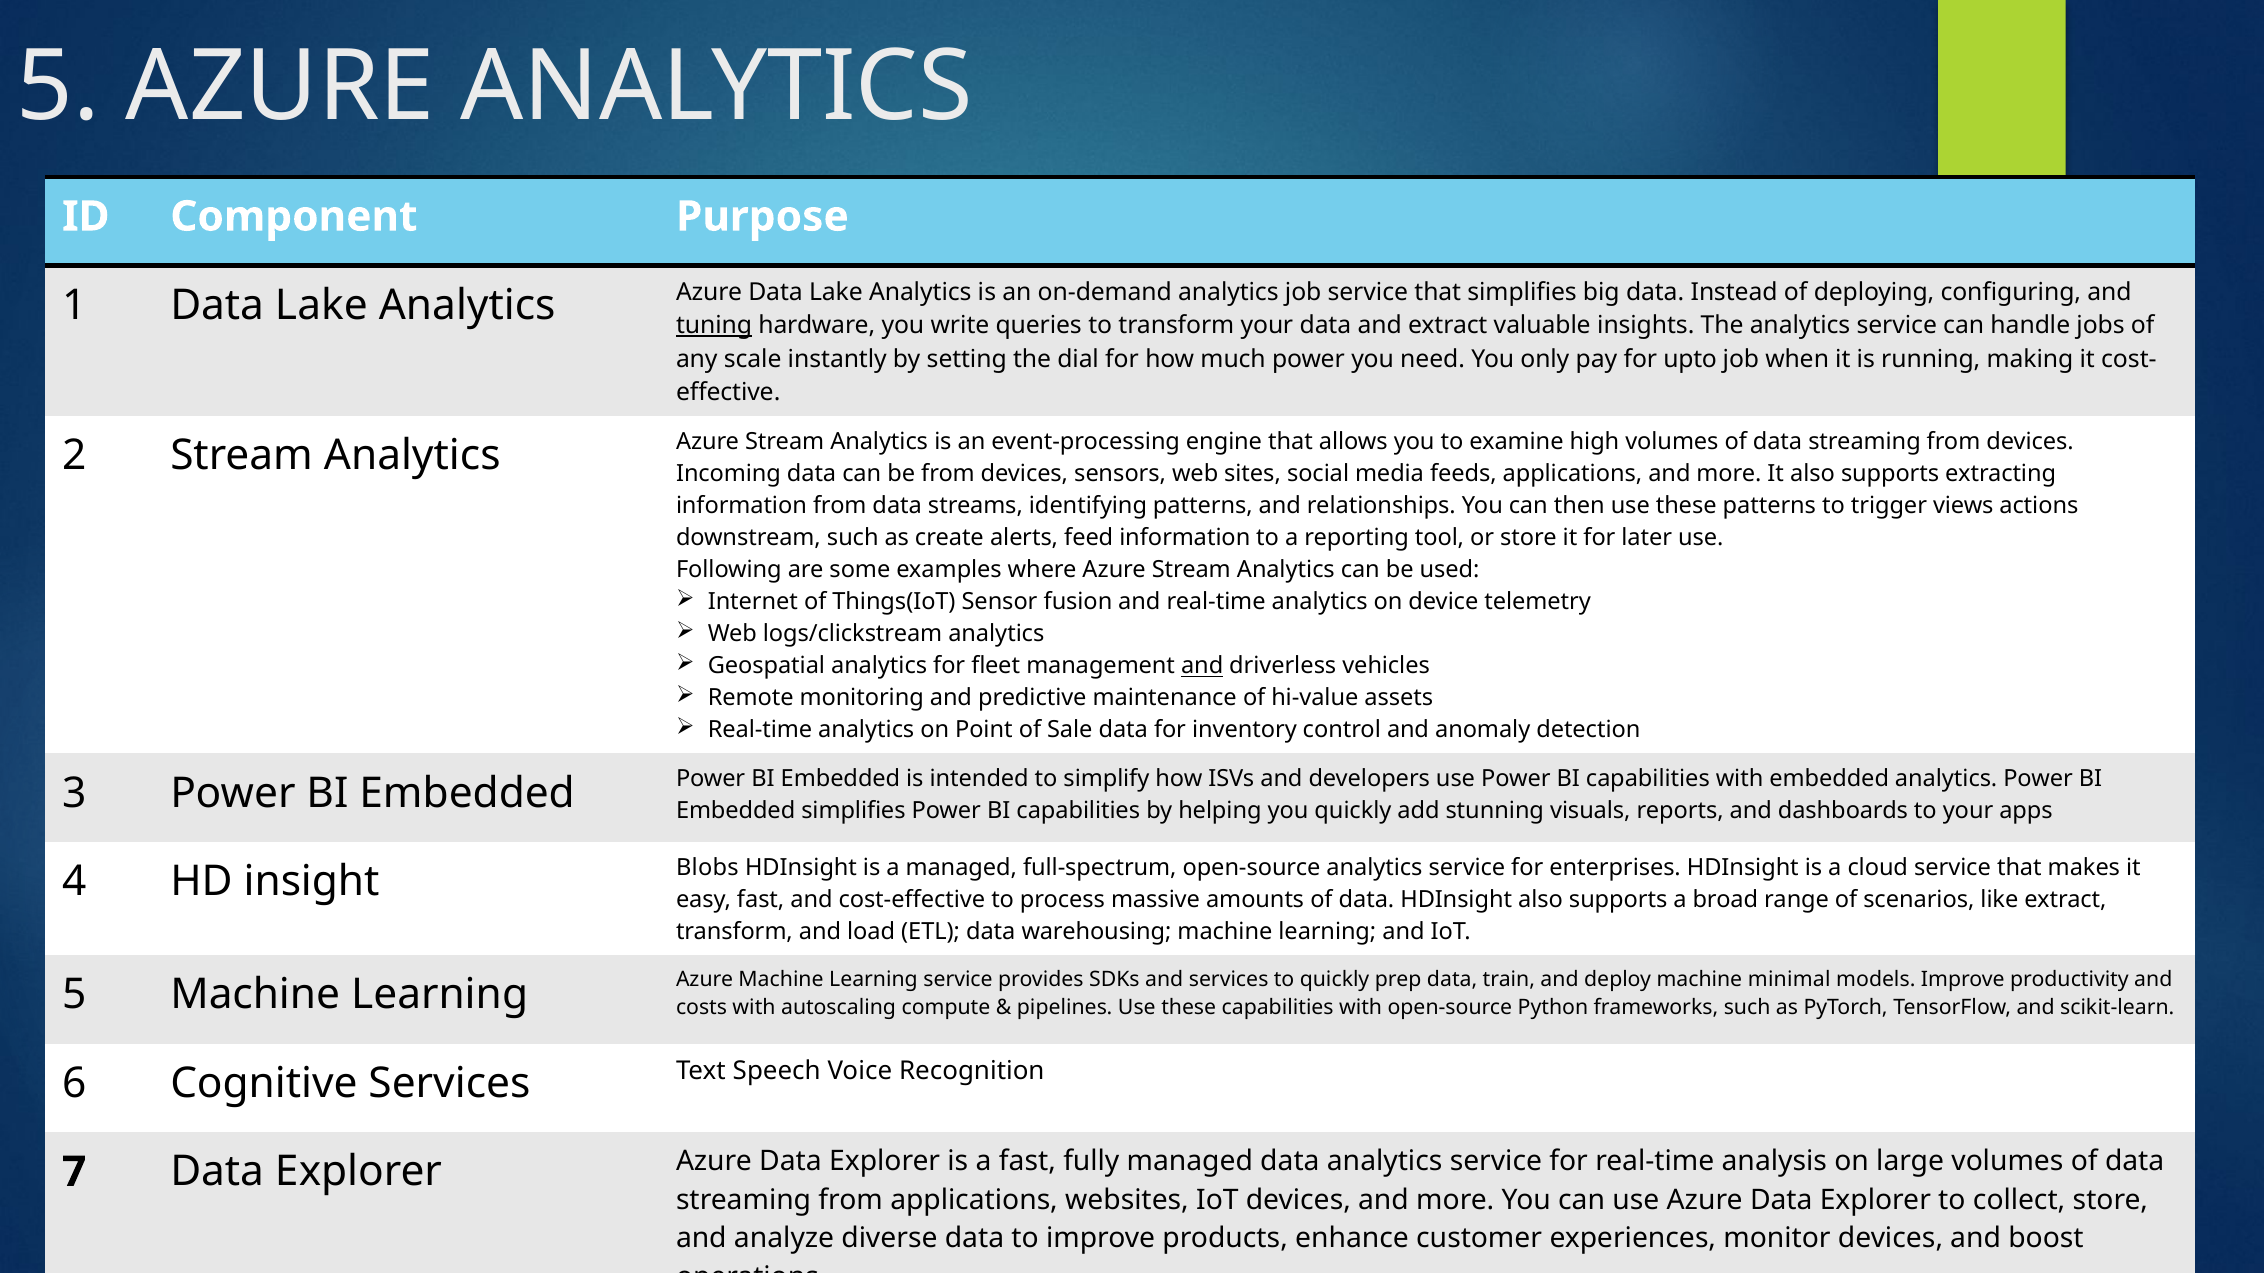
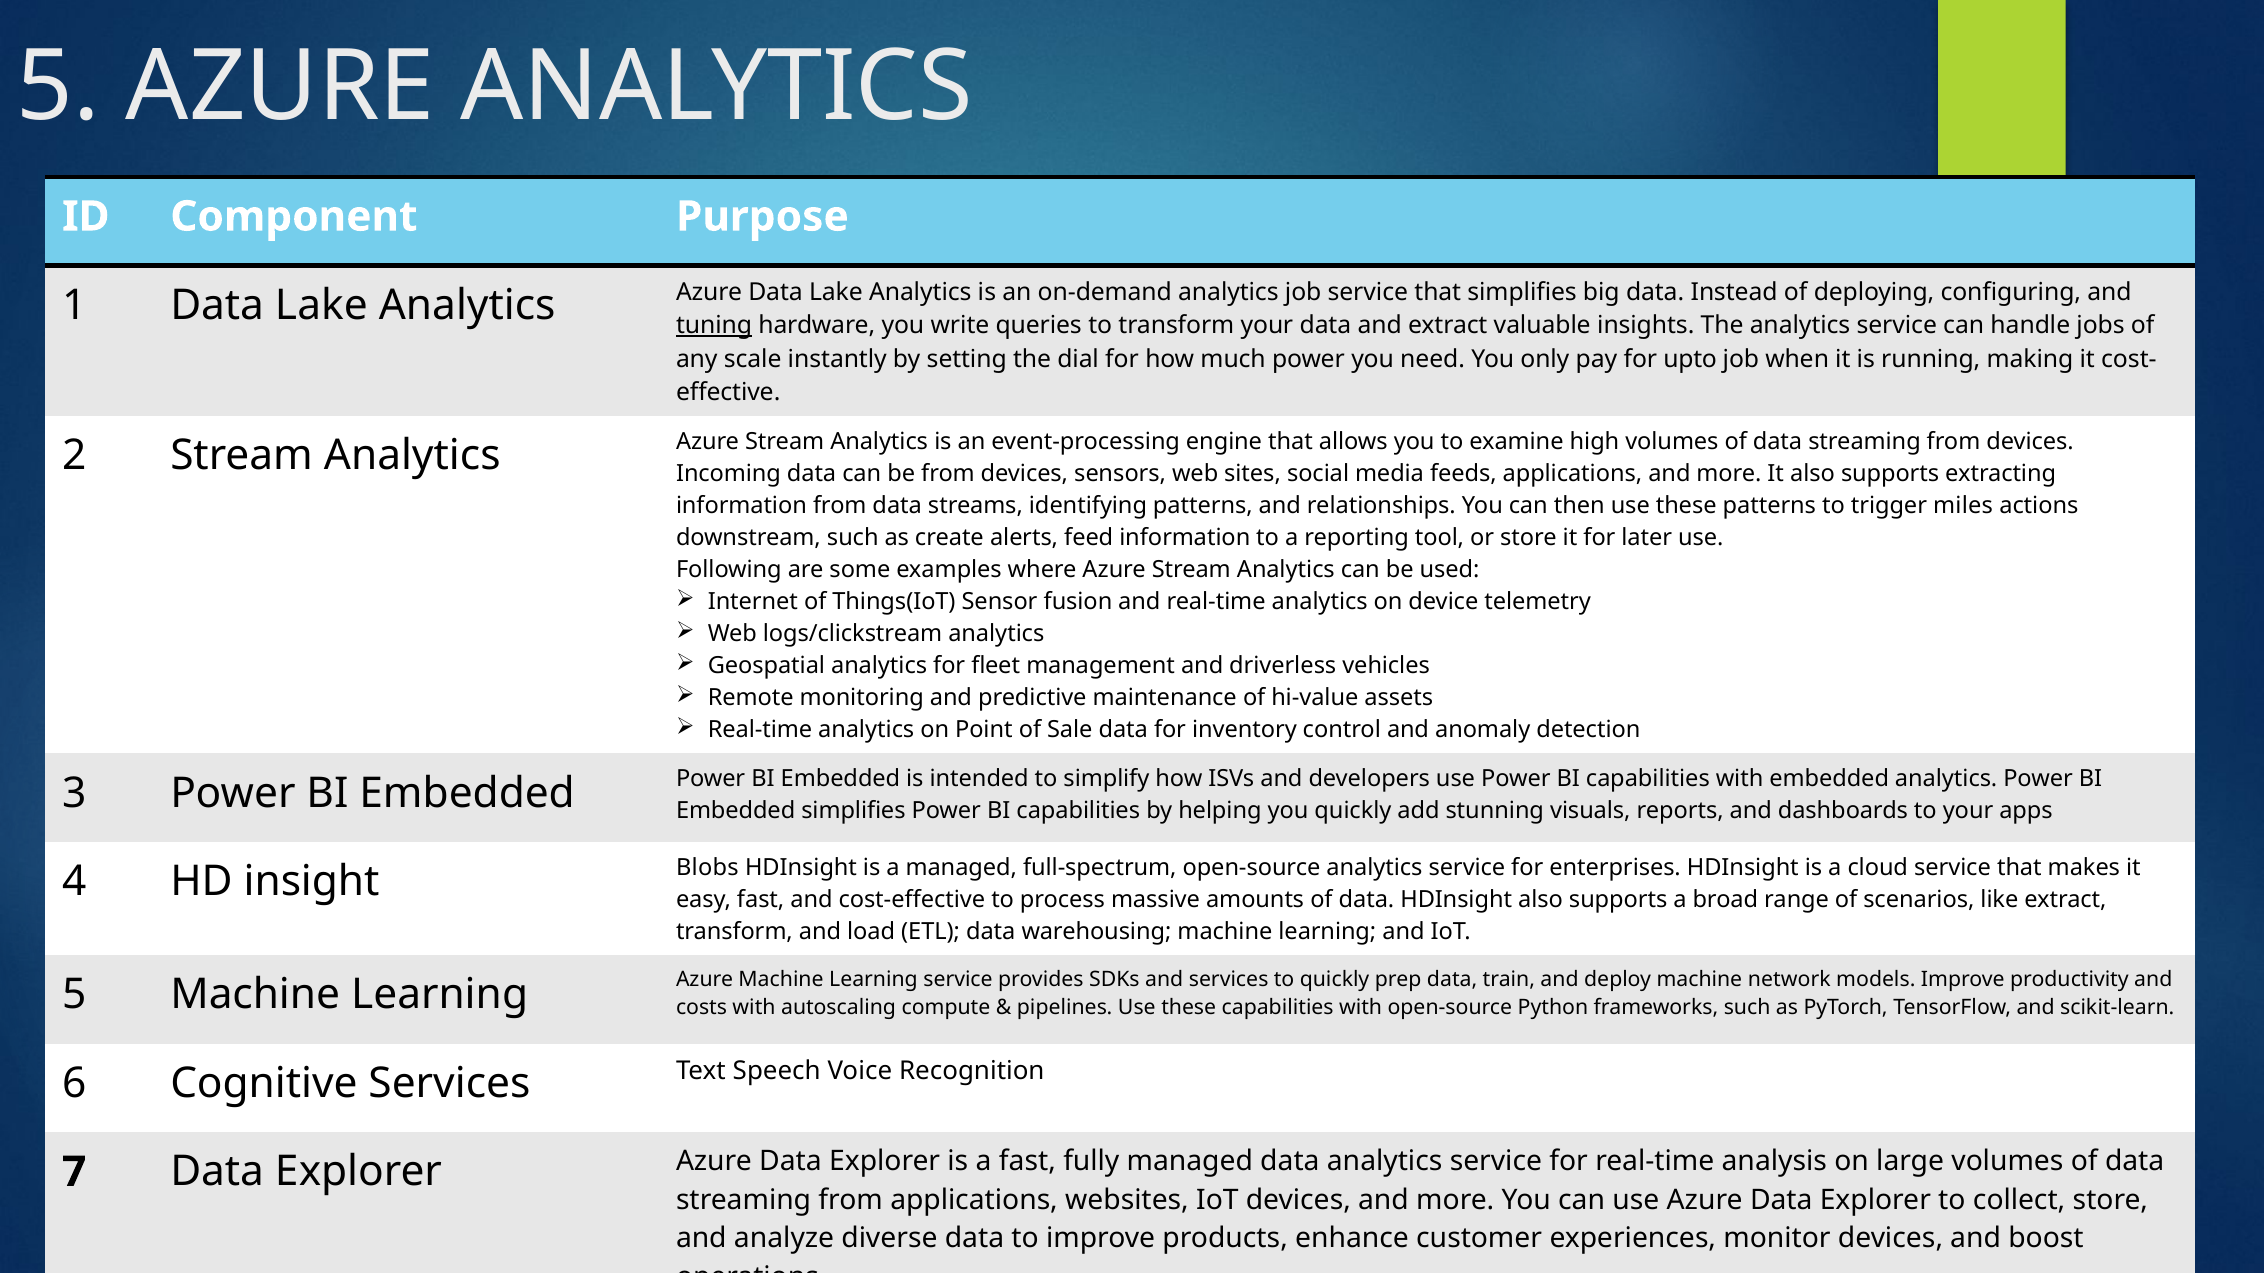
views: views -> miles (1963, 506)
and underline: present -> none (1202, 666)
minimal: minimal -> network (1789, 979)
